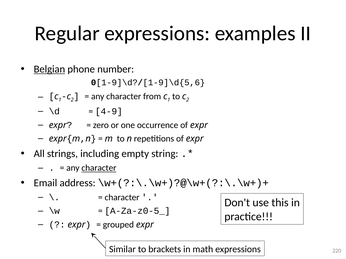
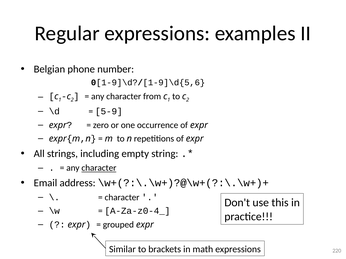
Belgian underline: present -> none (49, 69)
4-9: 4-9 -> 5-9 (109, 112)
A-Za-z0-5_: A-Za-z0-5_ -> A-Za-z0-4_ (137, 211)
